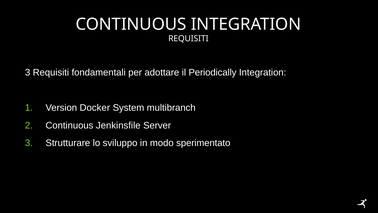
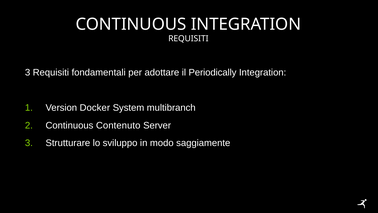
Jenkinsfile: Jenkinsfile -> Contenuto (118, 125)
sperimentato: sperimentato -> saggiamente (203, 143)
